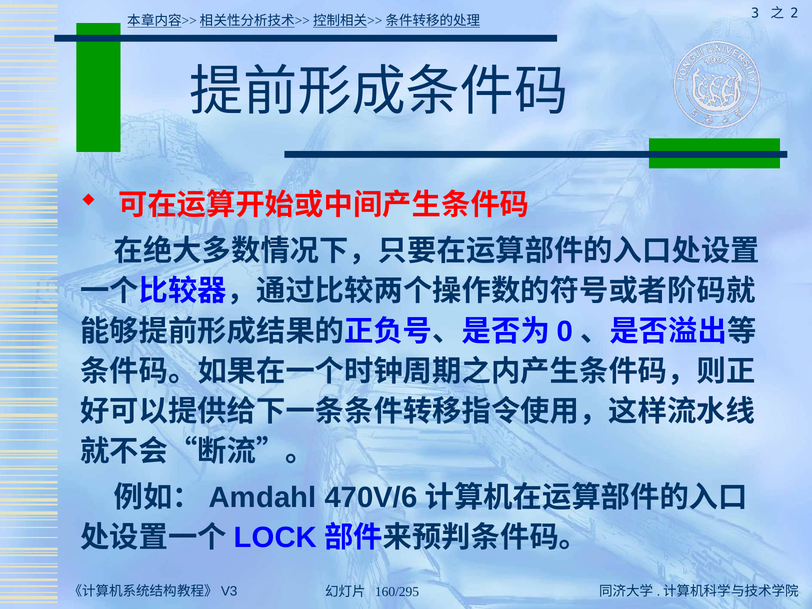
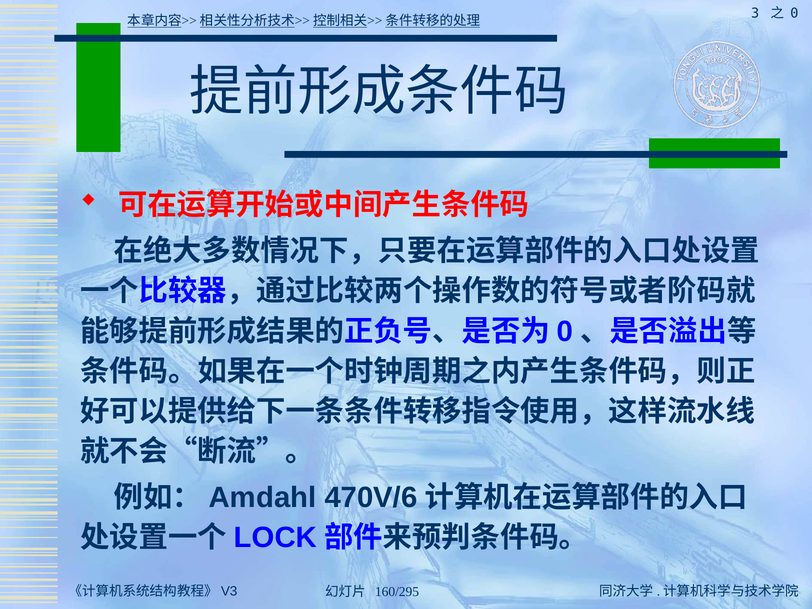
2: 2 -> 0 (794, 13)
